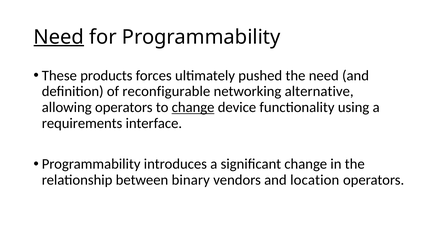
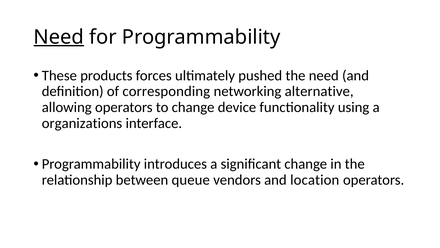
reconfigurable: reconfigurable -> corresponding (166, 91)
change underline: present -> none (193, 107)
requirements: requirements -> organizations (82, 123)
binary: binary -> queue (191, 180)
